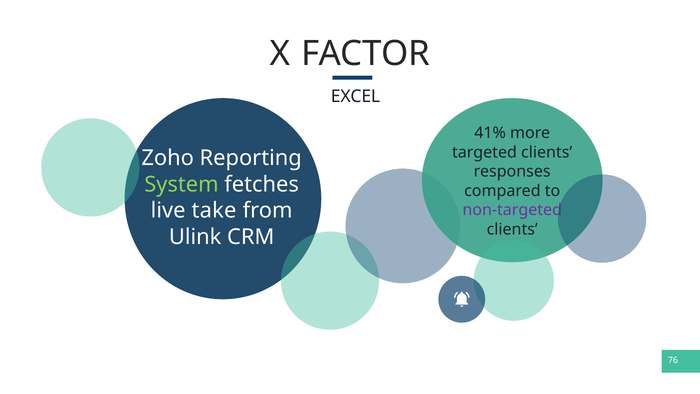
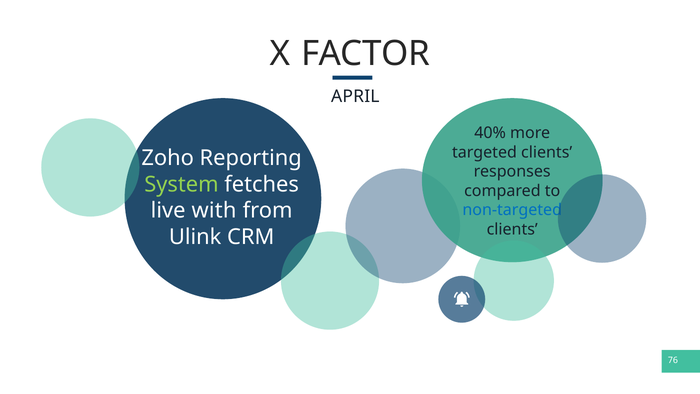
EXCEL: EXCEL -> APRIL (355, 97)
41%: 41% -> 40% (490, 133)
take: take -> with (214, 210)
non-targeted colour: purple -> blue (512, 210)
